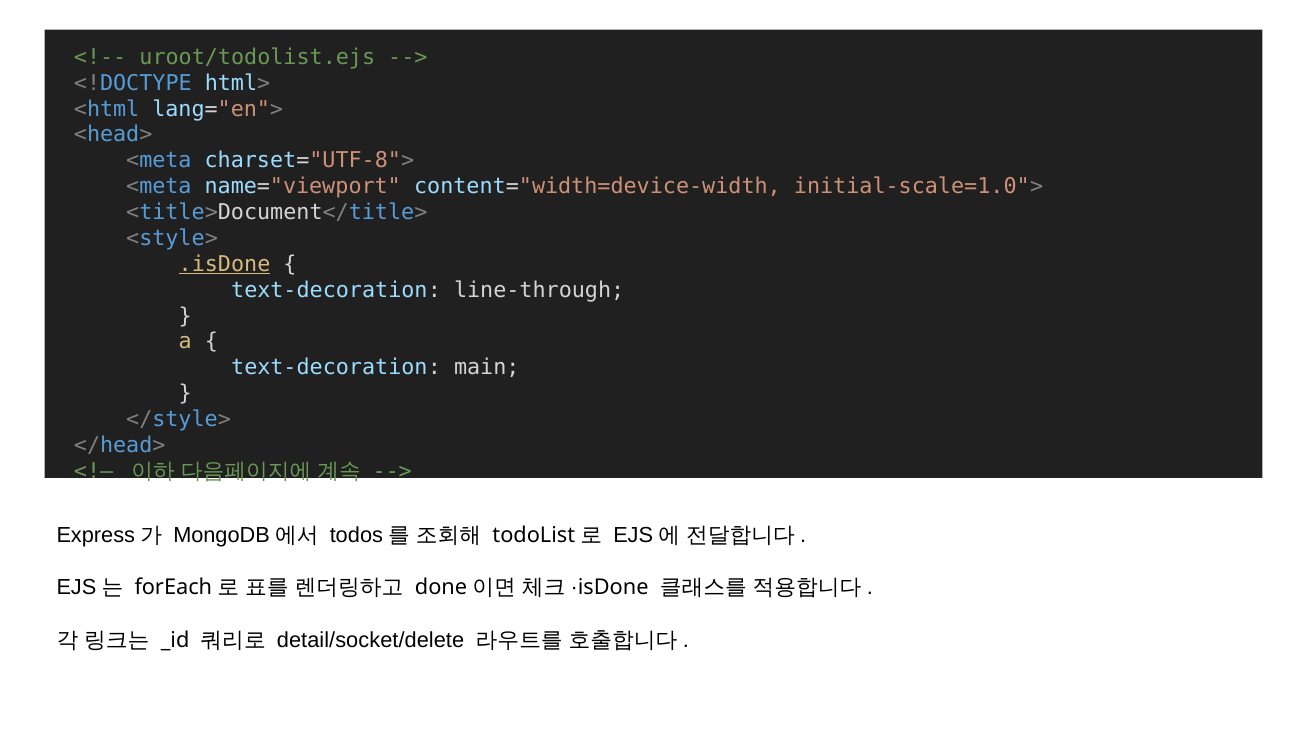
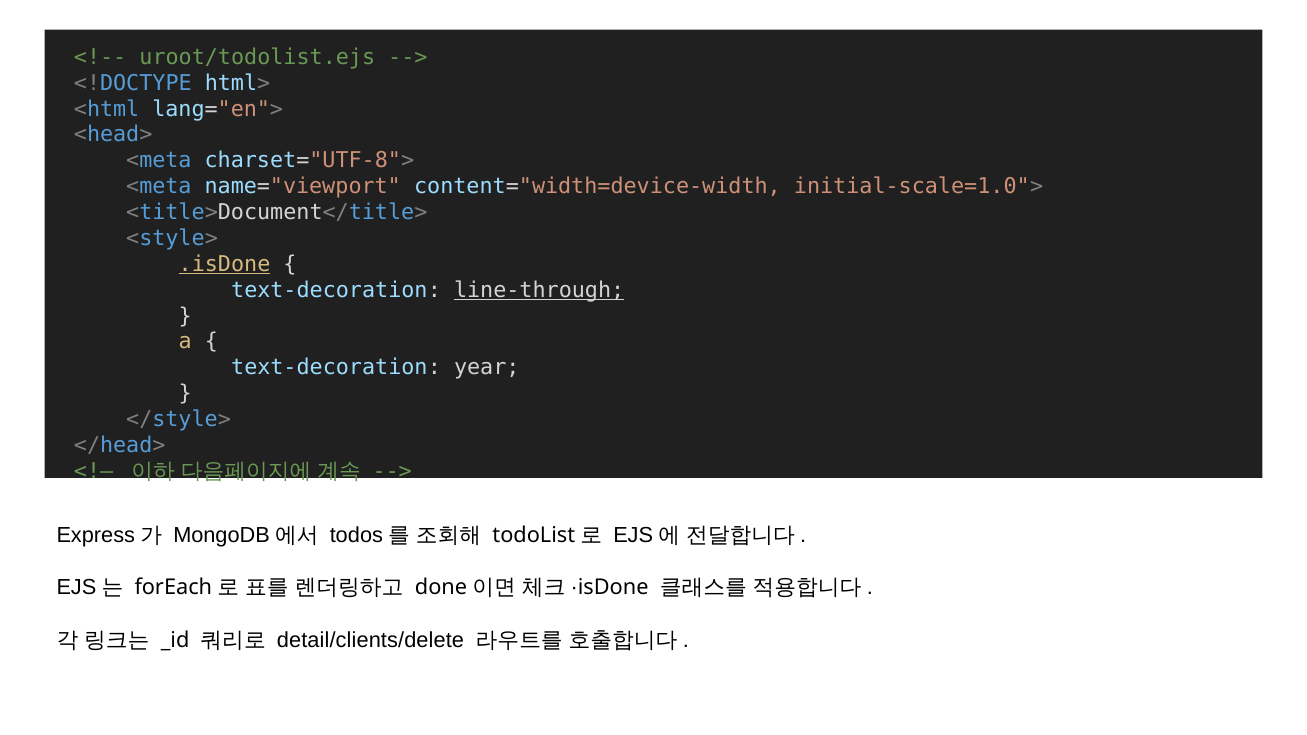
line-through underline: none -> present (539, 290)
main: main -> year (487, 368)
detail/socket/delete: detail/socket/delete -> detail/clients/delete (370, 640)
